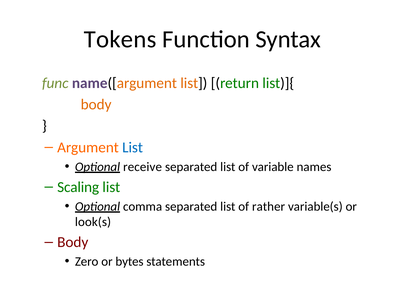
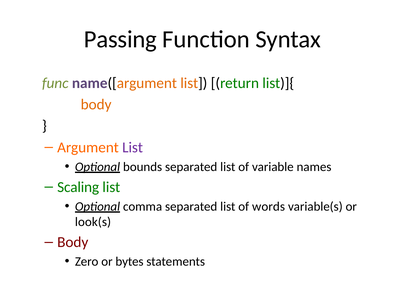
Tokens: Tokens -> Passing (120, 39)
List colour: blue -> purple (133, 147)
receive: receive -> bounds (143, 167)
rather: rather -> words (269, 206)
